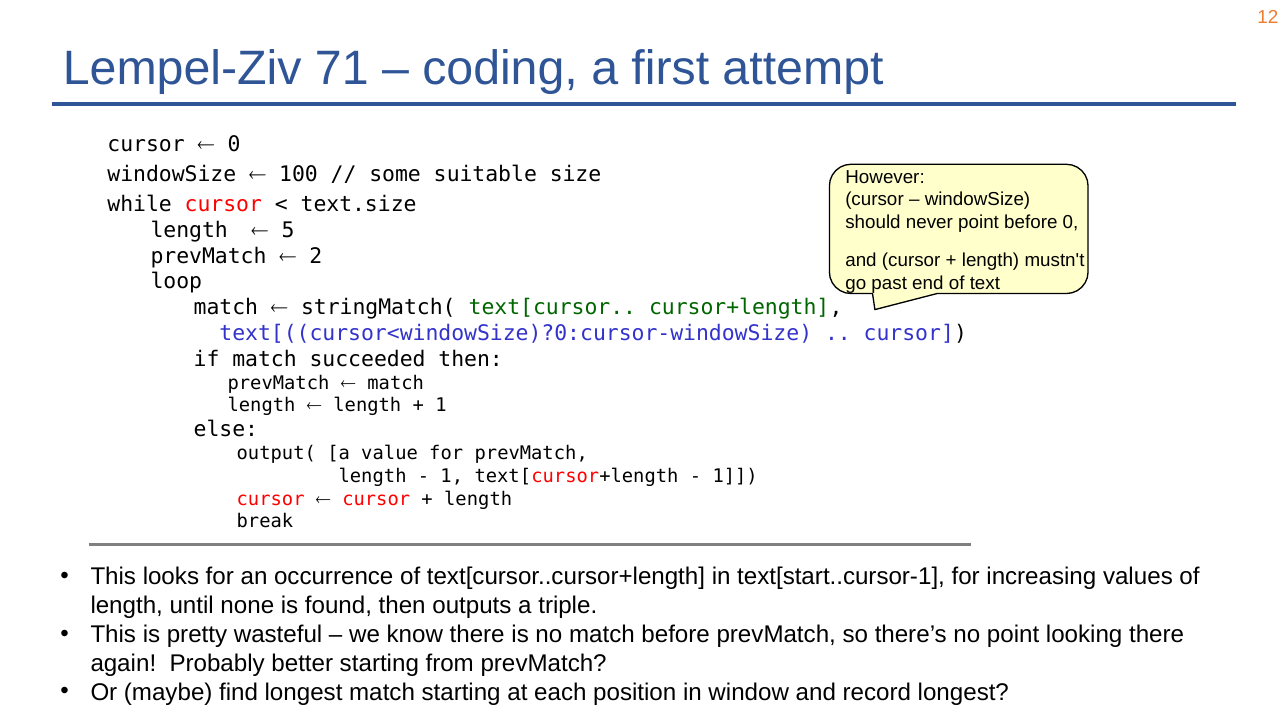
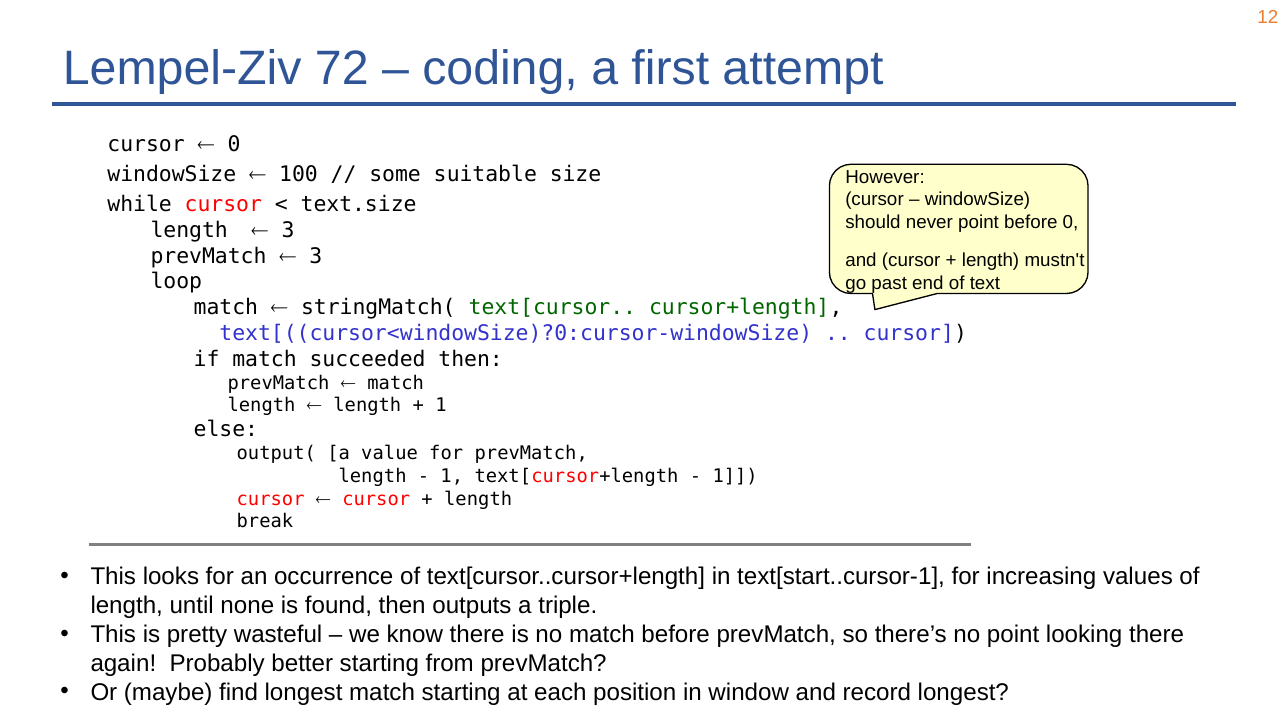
71: 71 -> 72 (342, 68)
5: 5 -> 3 (288, 231)
2: 2 -> 3 (316, 256)
